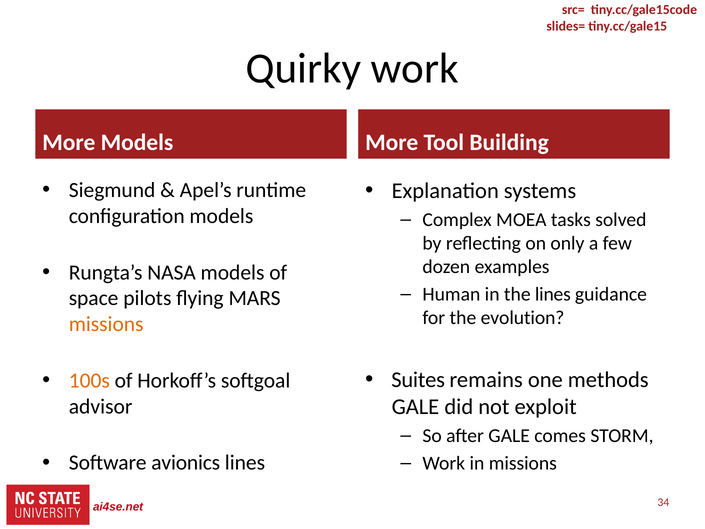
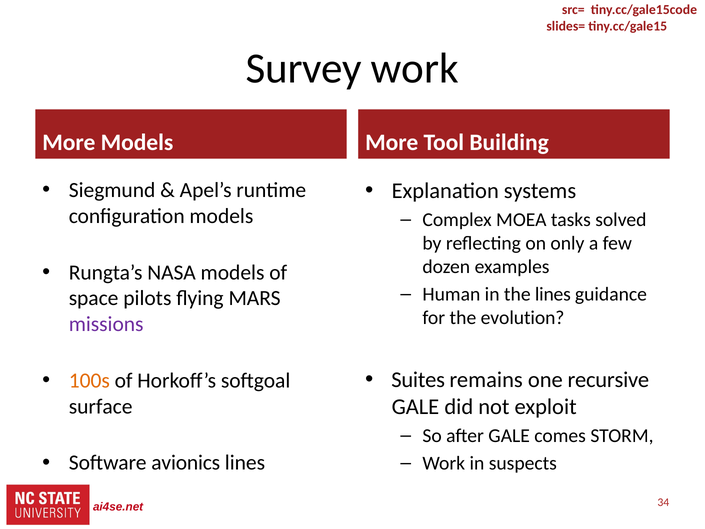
Quirky: Quirky -> Survey (304, 68)
missions colour: orange -> purple (106, 324)
methods: methods -> recursive (608, 380)
advisor: advisor -> surface (101, 406)
in missions: missions -> suspects (523, 463)
